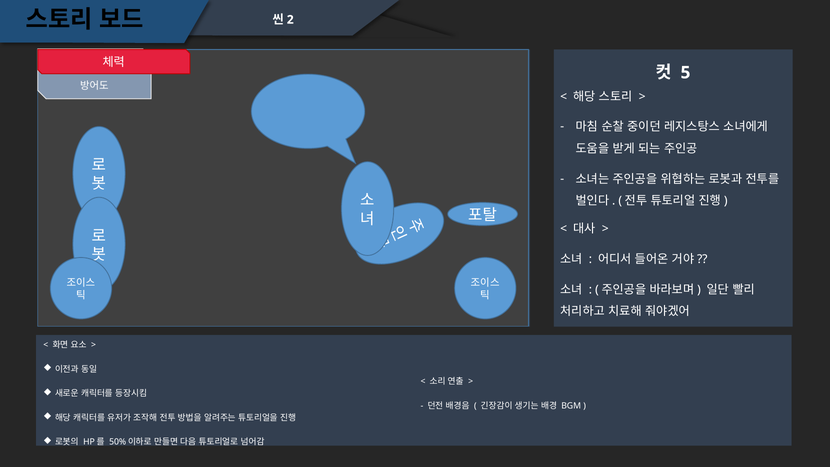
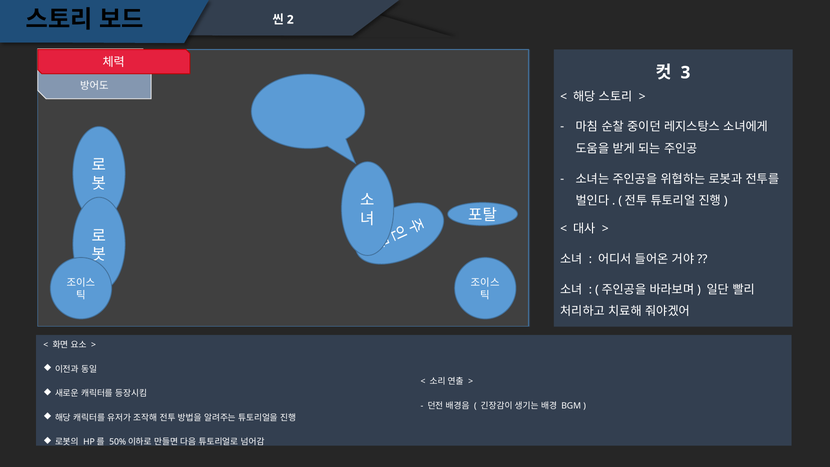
5: 5 -> 3 (685, 73)
